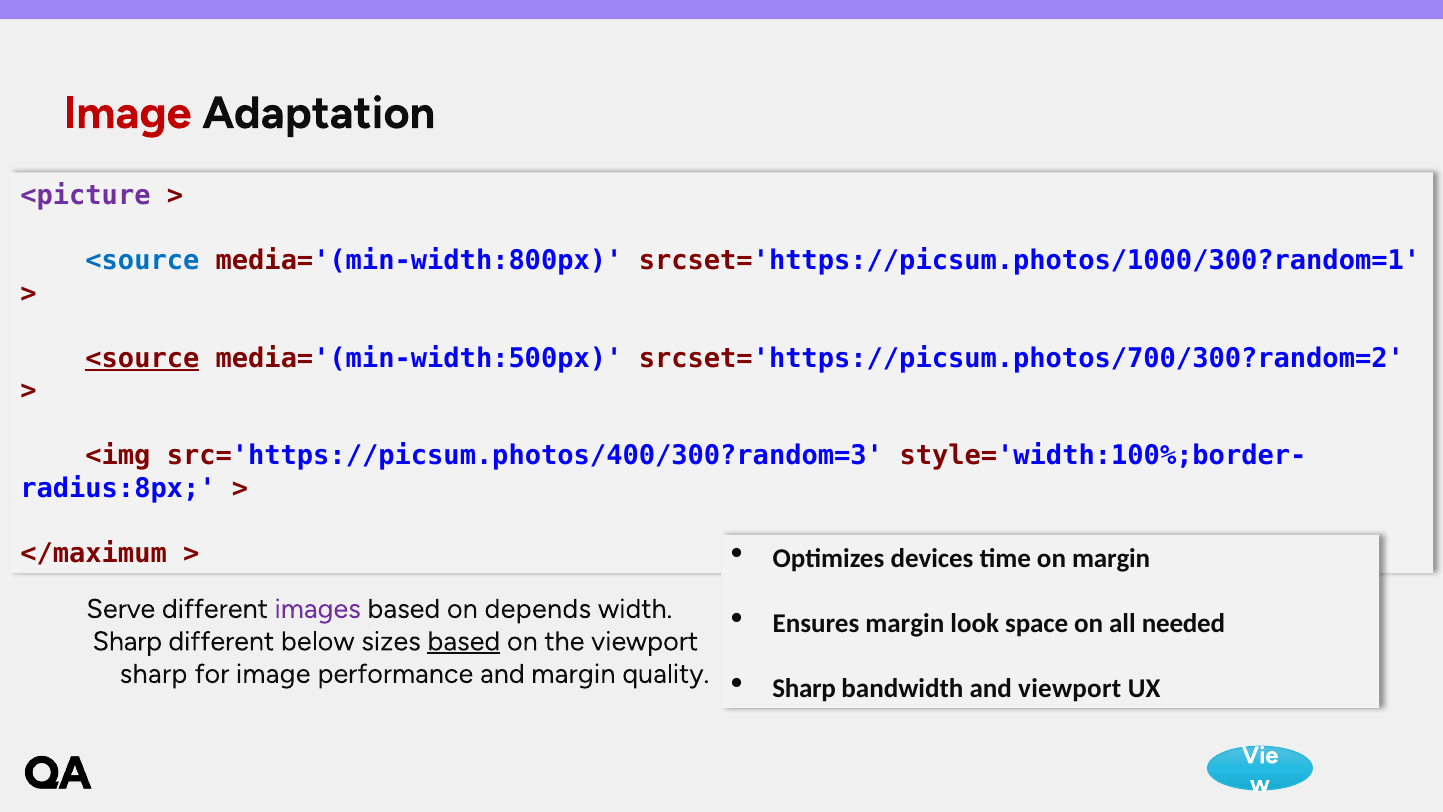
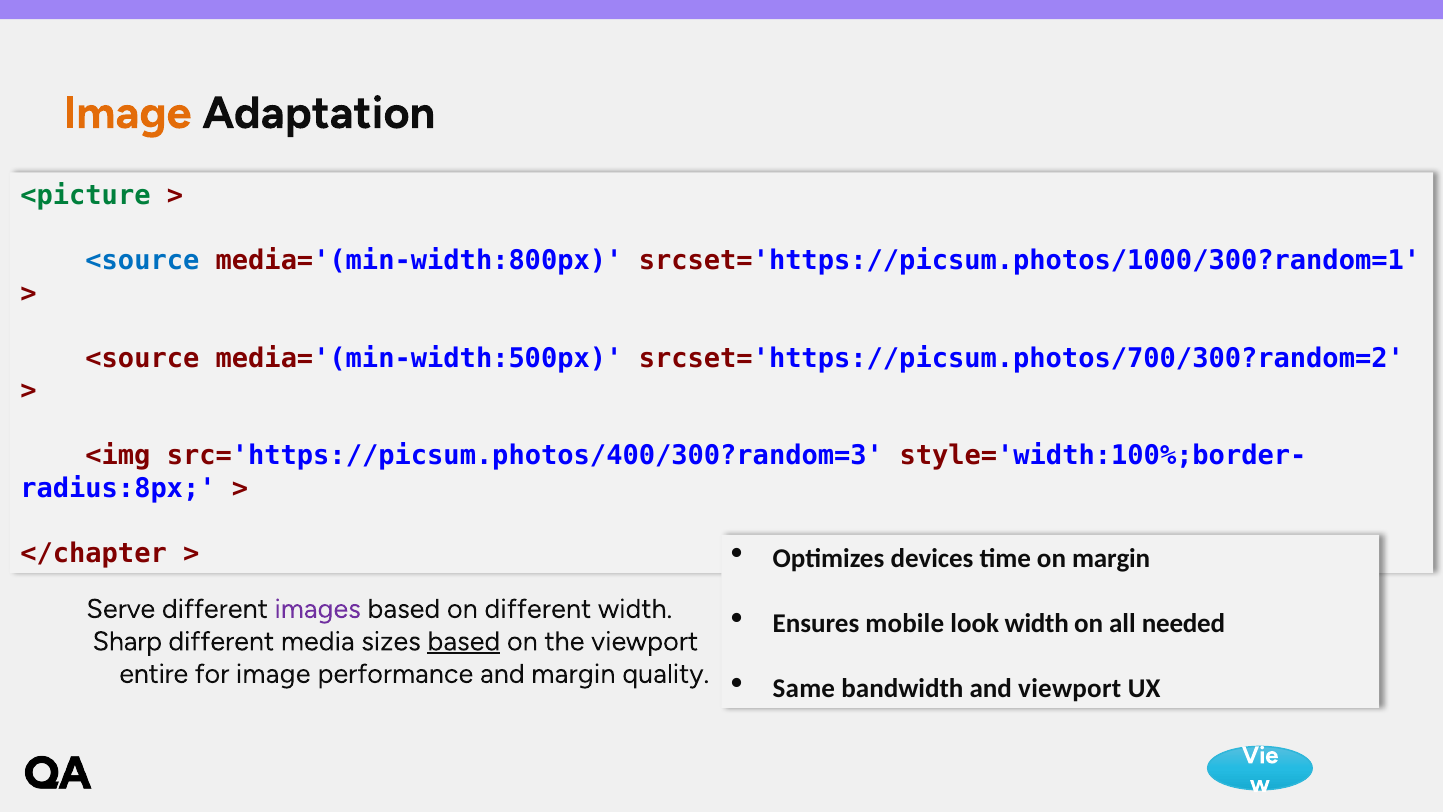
Image colour: red -> orange (127, 113)
<picture colour: purple -> green (85, 196)
<source underline: present -> none (142, 358)
</maximum: </maximum -> </chapter (94, 553)
on depends: depends -> different (538, 609)
Ensures margin: margin -> mobile (905, 623)
look space: space -> width (1037, 623)
below: below -> media (318, 641)
sharp: sharp -> entire (154, 674)
Sharp: Sharp -> Same (804, 688)
